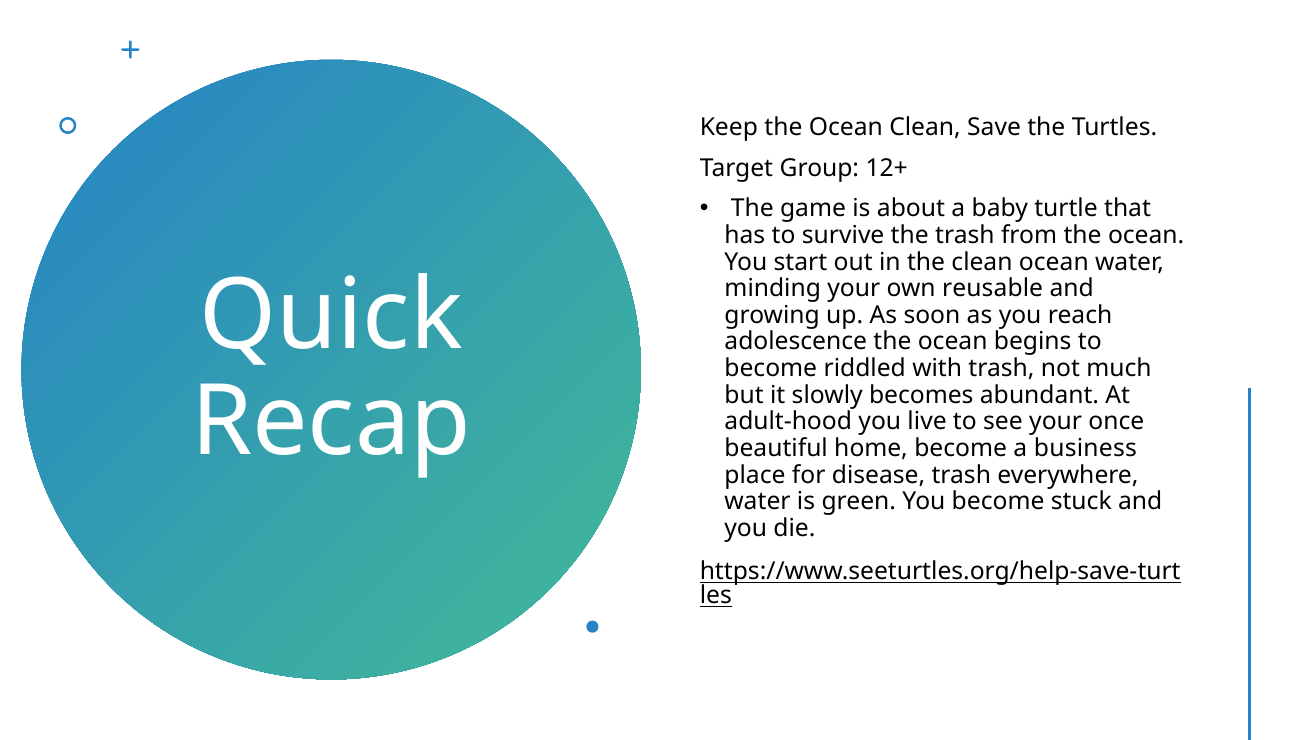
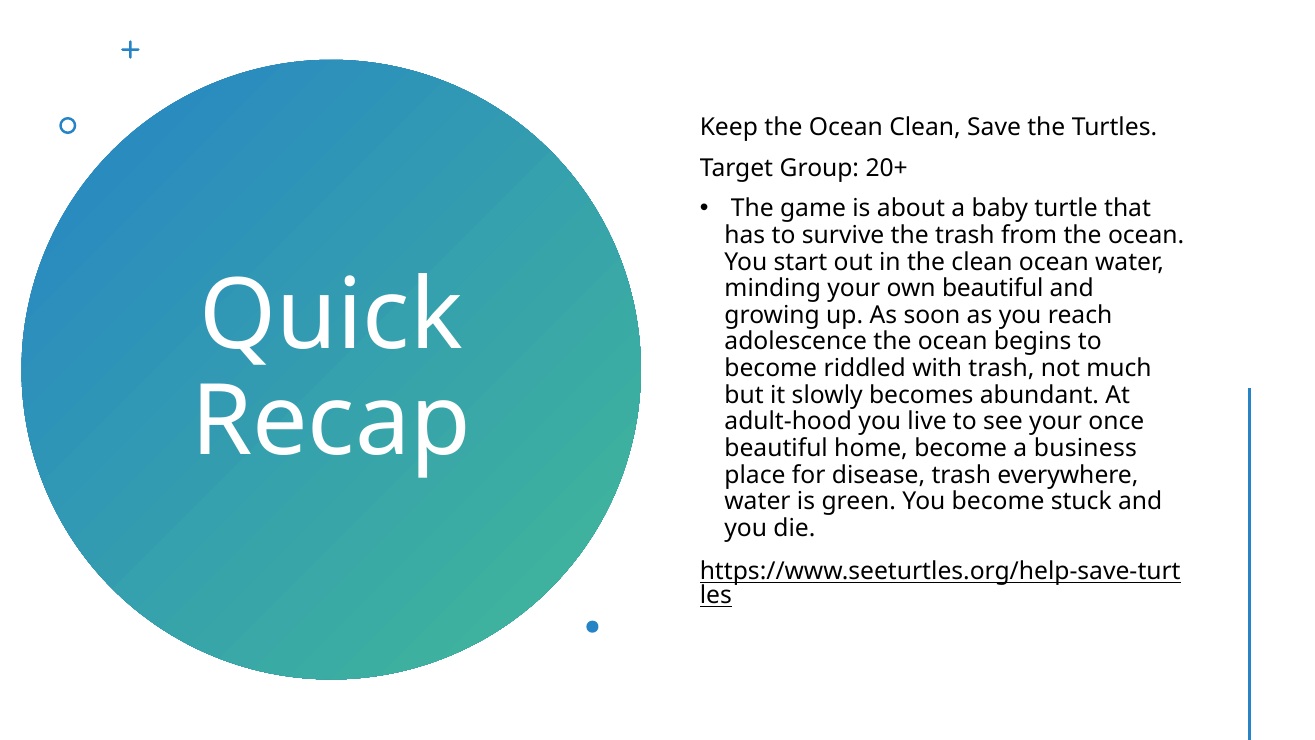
12+: 12+ -> 20+ (887, 168)
own reusable: reusable -> beautiful (993, 288)
